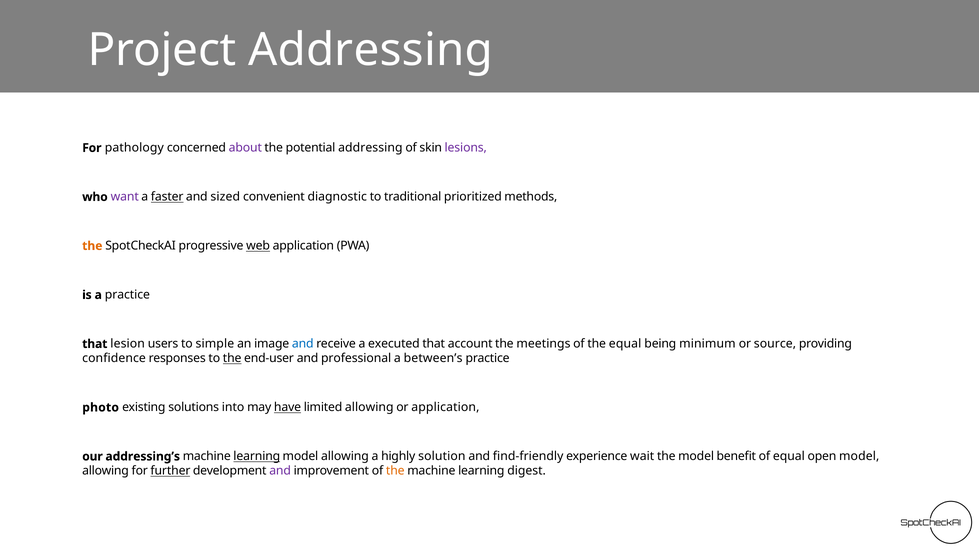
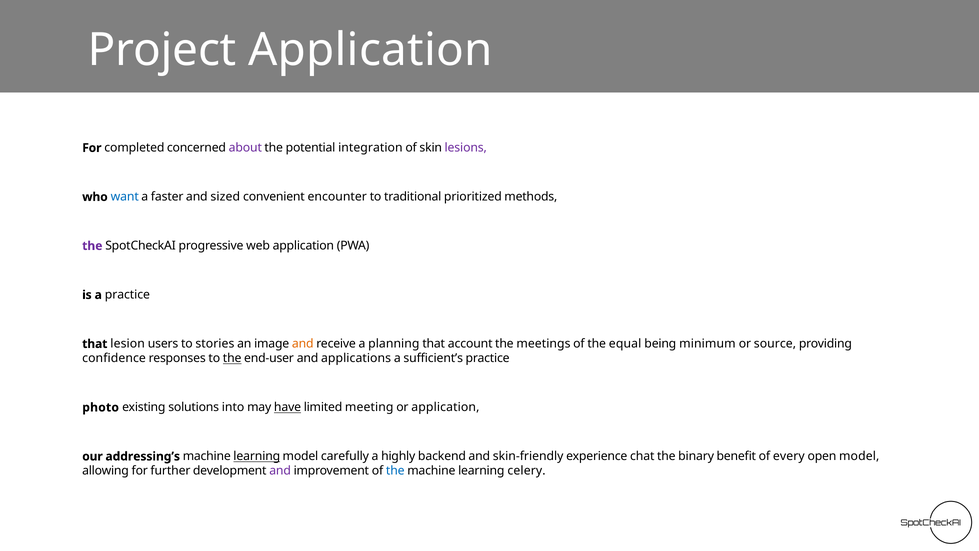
Project Addressing: Addressing -> Application (370, 50)
pathology: pathology -> completed (134, 148)
potential addressing: addressing -> integration (370, 148)
want colour: purple -> blue (125, 197)
faster underline: present -> none (167, 197)
diagnostic: diagnostic -> encounter (337, 197)
the colour: orange -> purple (92, 246)
web underline: present -> none (258, 246)
simple: simple -> stories (215, 344)
and colour: blue -> orange (303, 344)
executed: executed -> planning (394, 344)
professional: professional -> applications (356, 358)
between’s: between’s -> sufficient’s (433, 358)
limited allowing: allowing -> meeting (369, 407)
allowing: allowing -> carefully (345, 456)
solution: solution -> backend (442, 456)
find-friendly: find-friendly -> skin-friendly (528, 456)
wait: wait -> chat (642, 456)
the model: model -> binary (696, 456)
of equal: equal -> every (789, 456)
further underline: present -> none (170, 471)
the colour: orange -> blue (395, 471)
digest: digest -> celery (527, 471)
